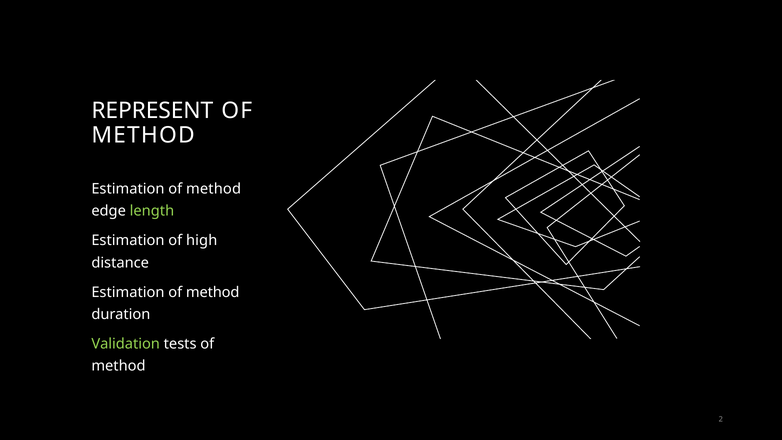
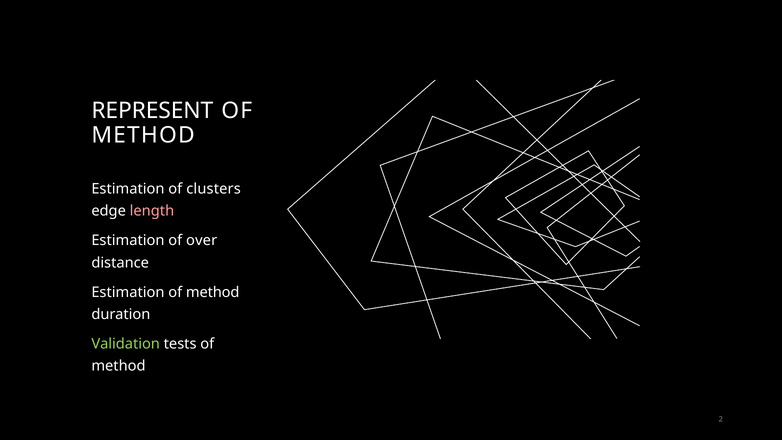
method: method -> clusters (214, 189)
length colour: light green -> pink (152, 211)
high: high -> over (202, 240)
